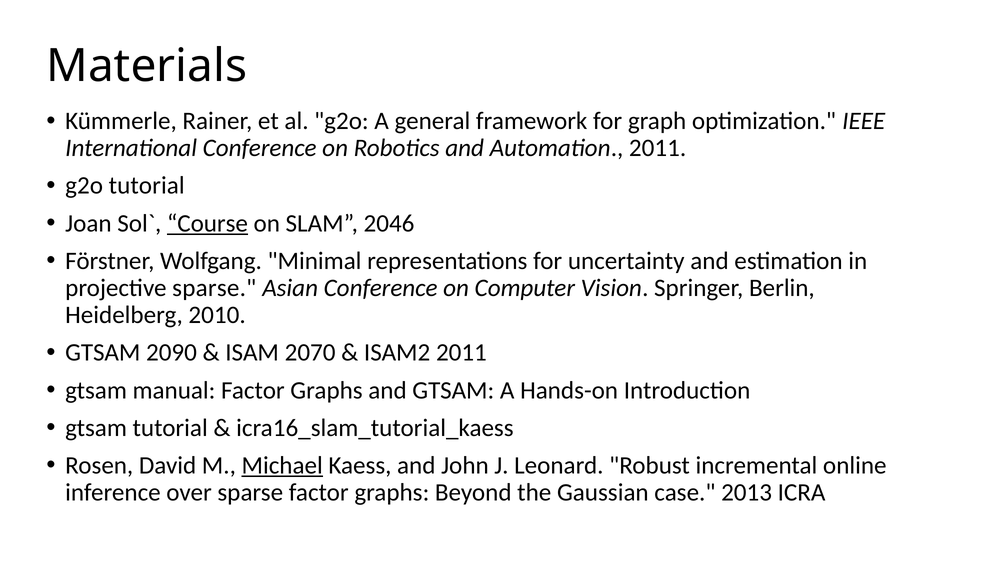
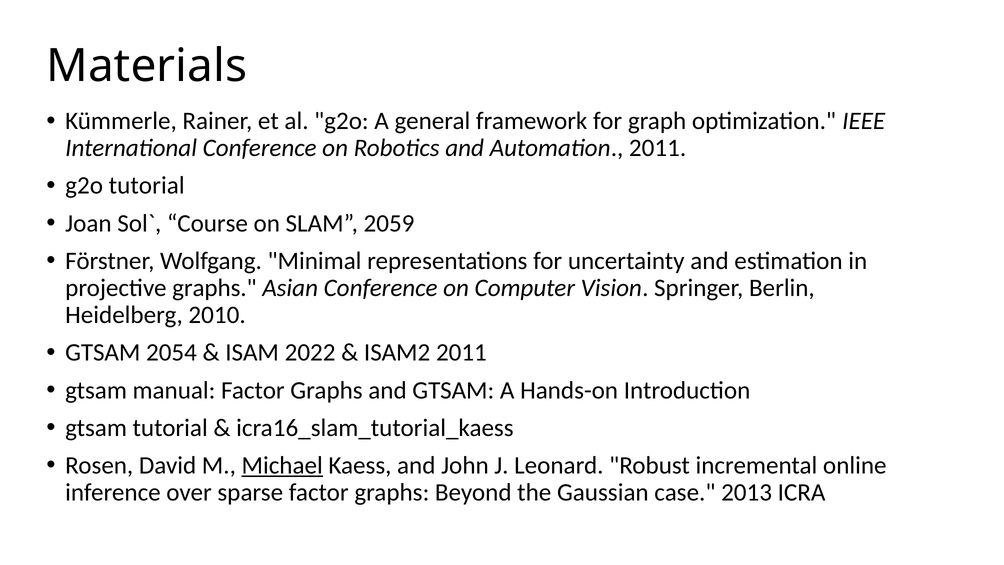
Course underline: present -> none (207, 223)
2046: 2046 -> 2059 (389, 223)
projective sparse: sparse -> graphs (214, 288)
2090: 2090 -> 2054 (171, 352)
2070: 2070 -> 2022 (310, 352)
